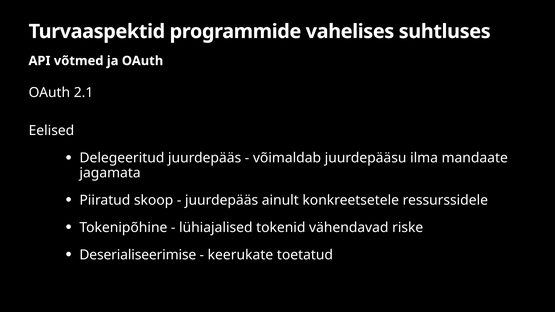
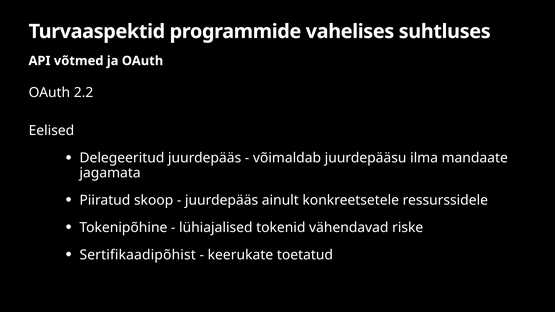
2.1: 2.1 -> 2.2 (84, 93)
Deserialiseerimise: Deserialiseerimise -> Sertifikaadipõhist (138, 255)
